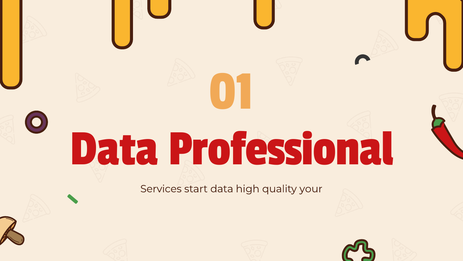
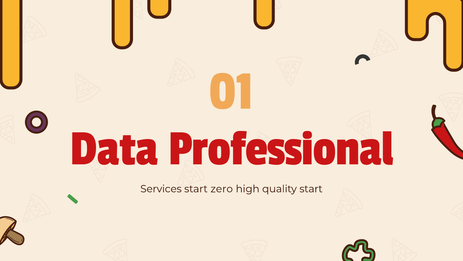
start data: data -> zero (222, 188)
quality your: your -> start (311, 188)
